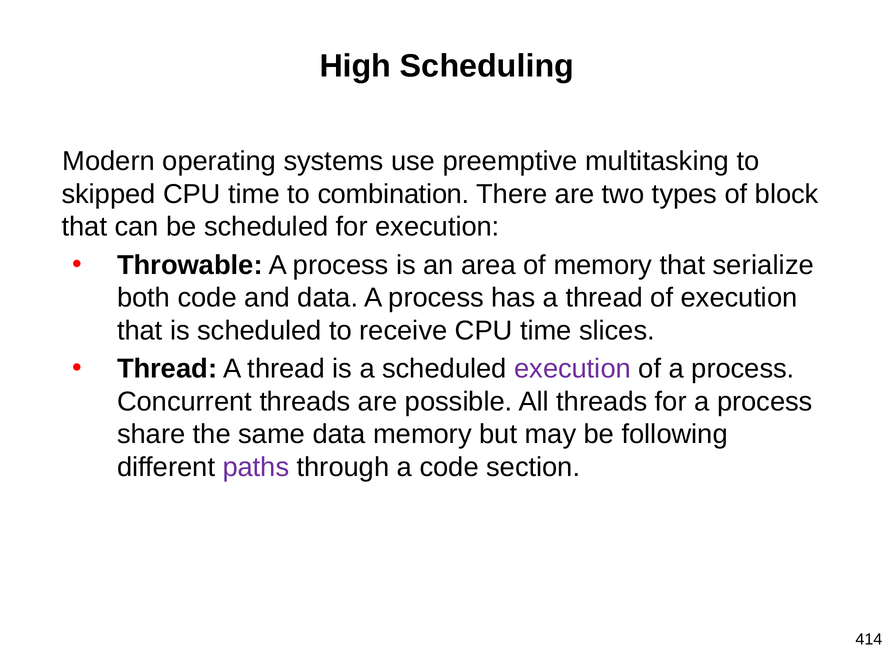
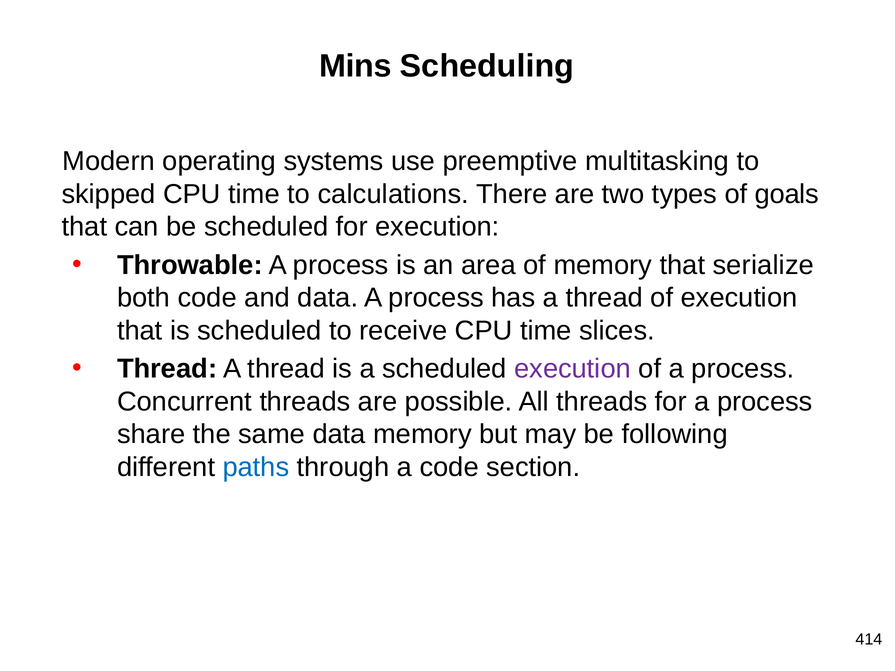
High: High -> Mins (356, 66)
combination: combination -> calculations (393, 194)
block: block -> goals (787, 194)
paths colour: purple -> blue (256, 467)
